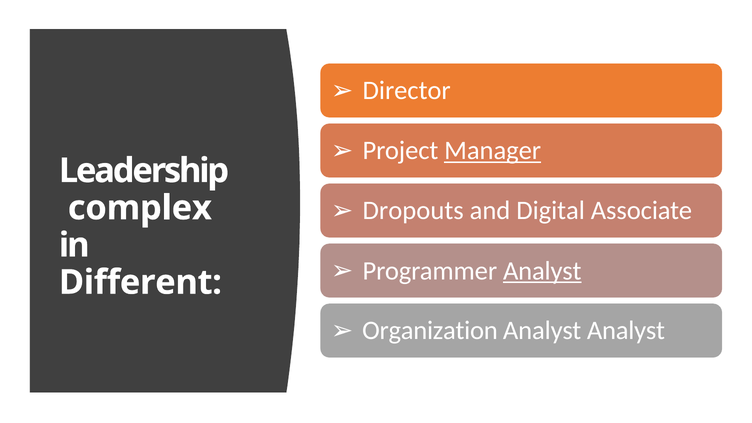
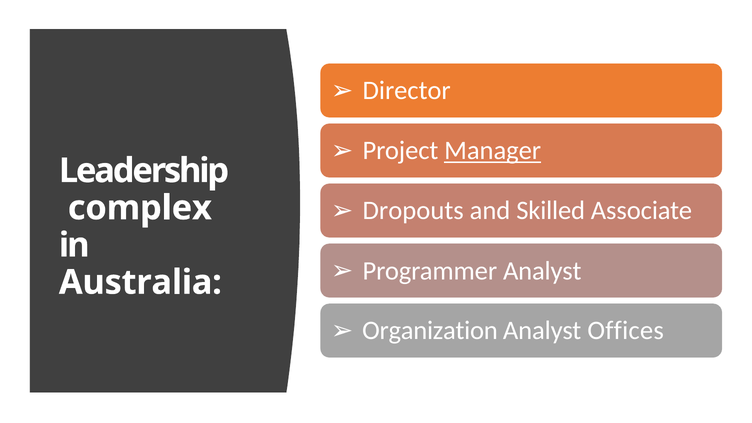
Digital: Digital -> Skilled (551, 211)
Analyst underline: present -> none (542, 271)
Different: Different -> Australia (140, 282)
Analyst Analyst: Analyst -> Offices (626, 331)
